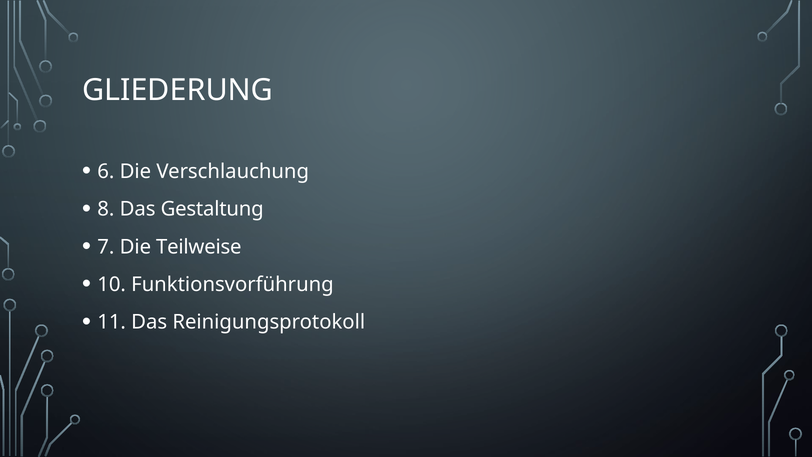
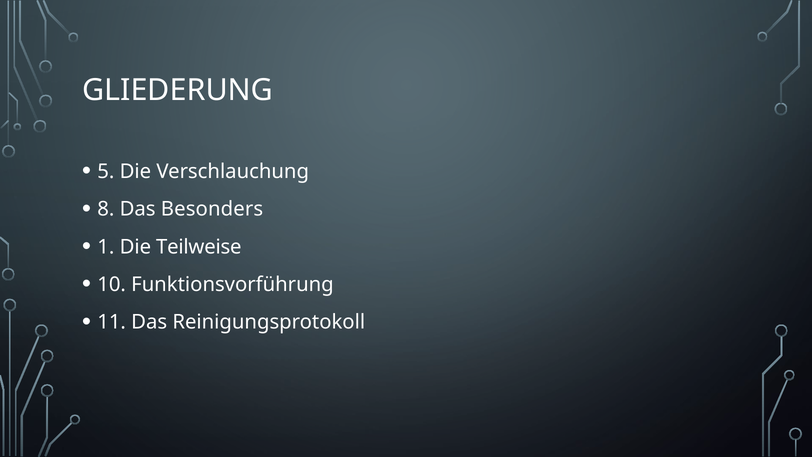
6: 6 -> 5 (106, 171)
Gestaltung: Gestaltung -> Besonders (212, 209)
7: 7 -> 1 (106, 247)
